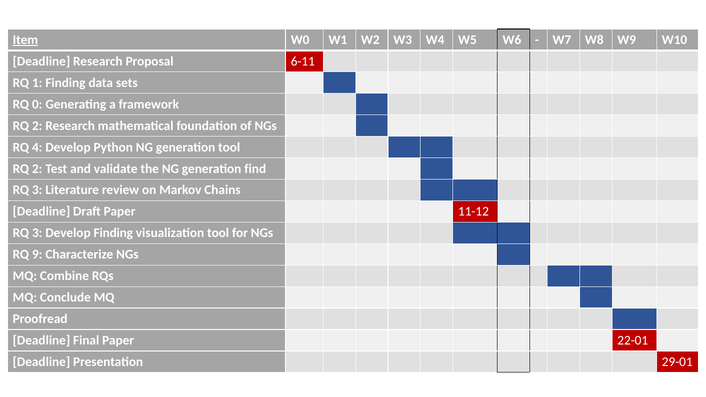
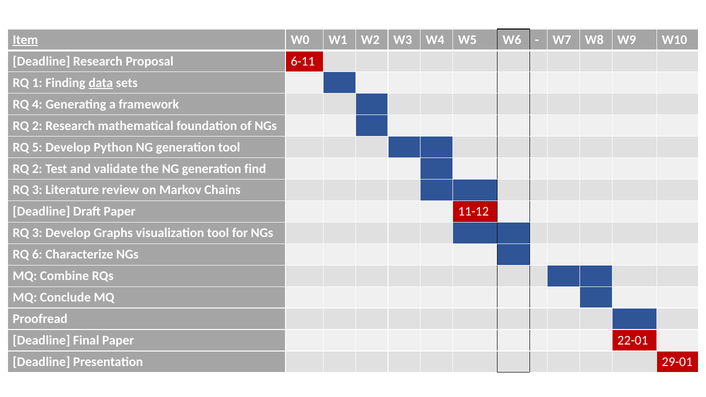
data underline: none -> present (101, 83)
0: 0 -> 4 (37, 104)
4: 4 -> 5 (37, 147)
Develop Finding: Finding -> Graphs (113, 233)
9: 9 -> 6 (37, 255)
